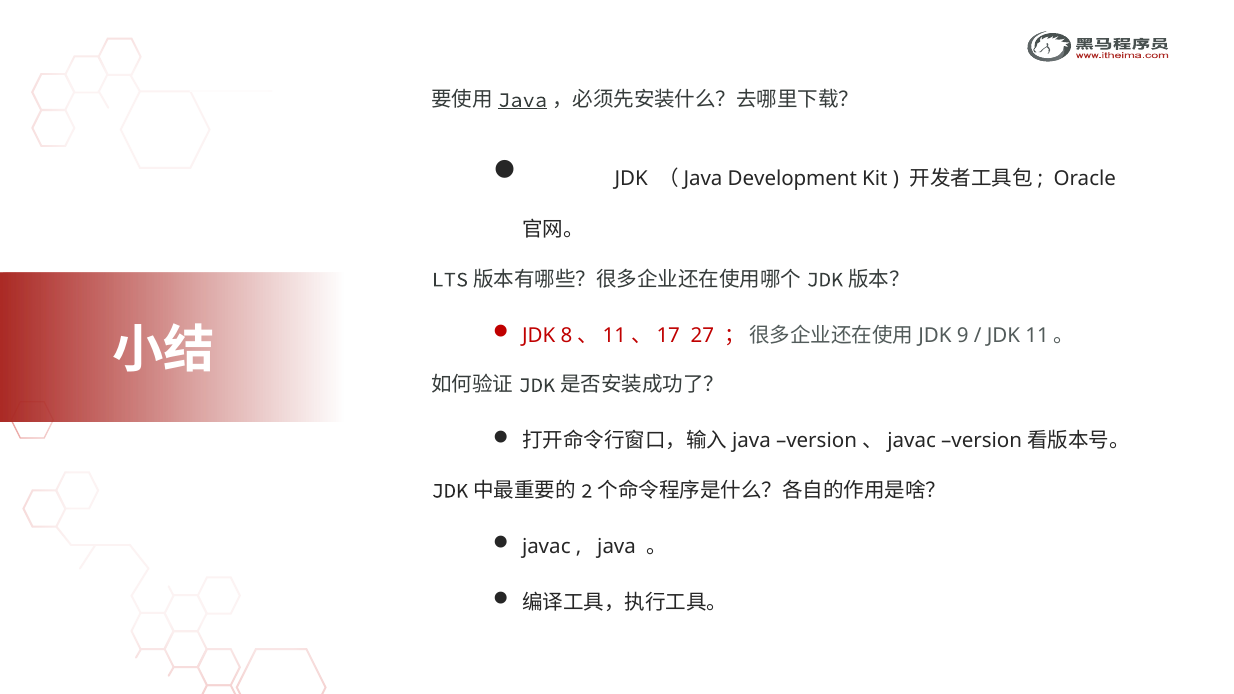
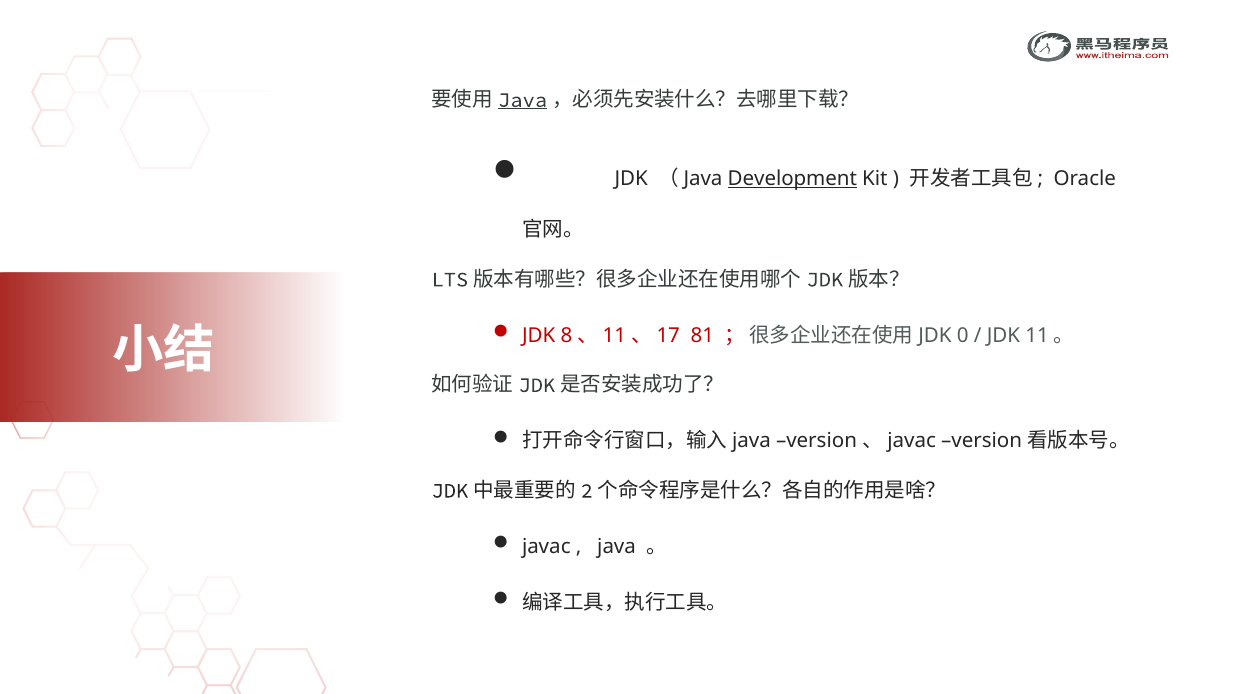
Development underline: none -> present (792, 178)
27: 27 -> 81 (702, 335)
9: 9 -> 0 (963, 335)
